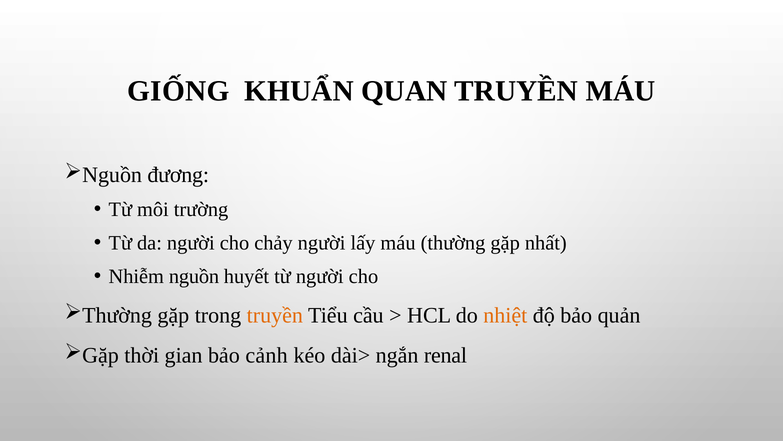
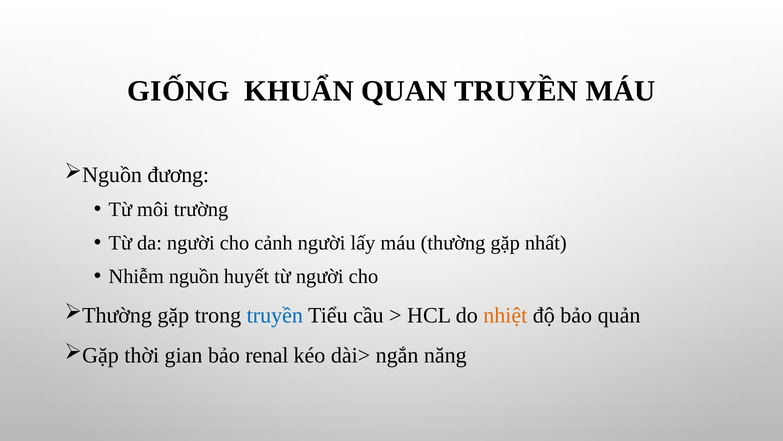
chảy: chảy -> cảnh (273, 243)
truyền colour: orange -> blue (275, 315)
cảnh: cảnh -> renal (267, 355)
renal: renal -> năng (445, 355)
